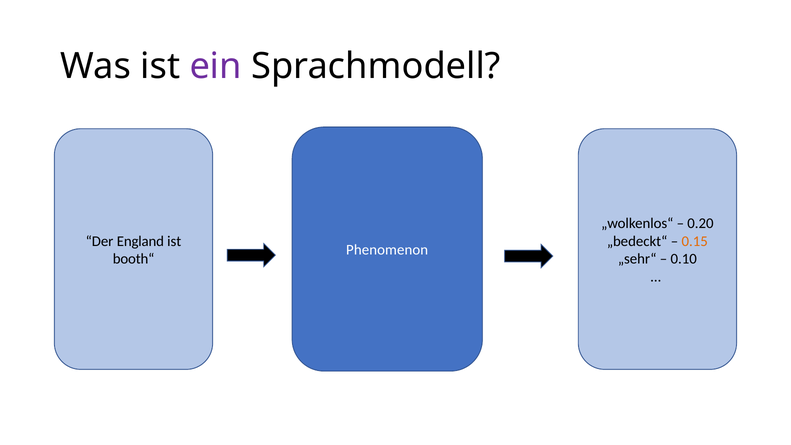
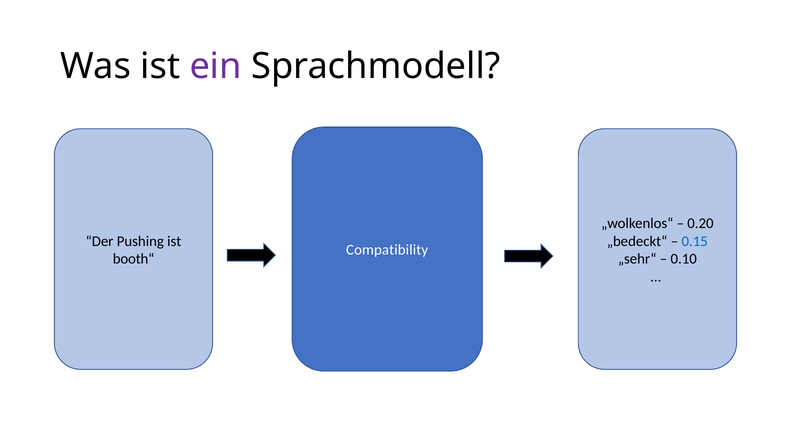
England: England -> Pushing (140, 241)
0.15 colour: orange -> blue (695, 241)
Phenomenon: Phenomenon -> Compatibility (387, 250)
